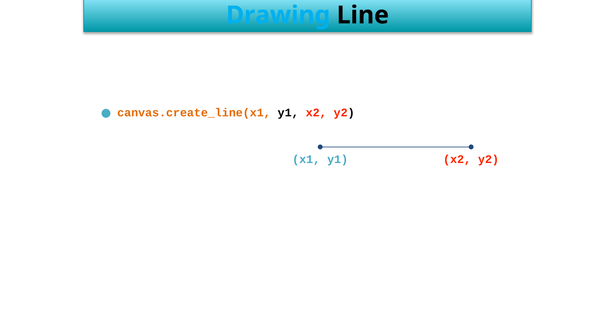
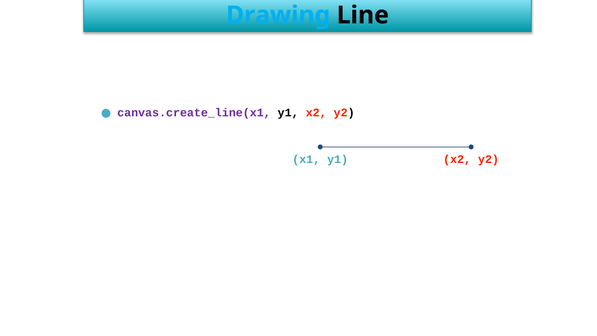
canvas.create_line(x1 colour: orange -> purple (194, 113)
